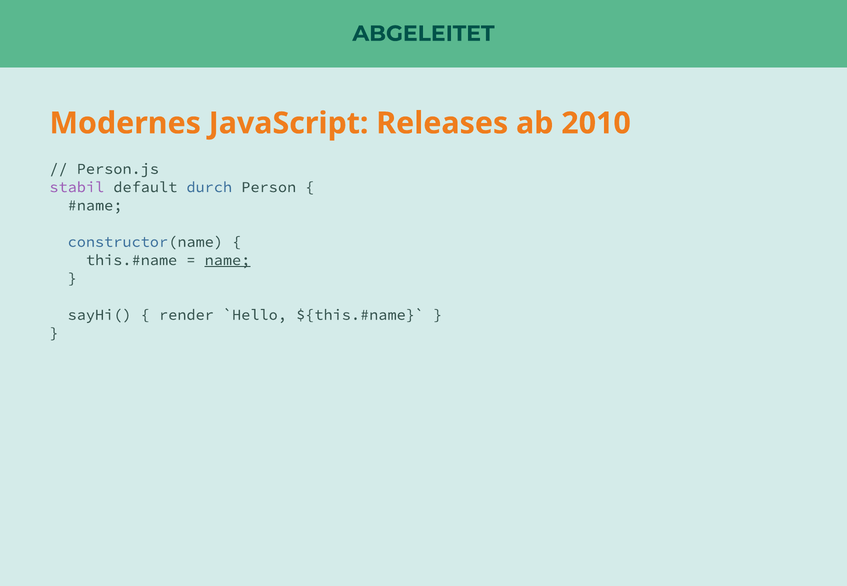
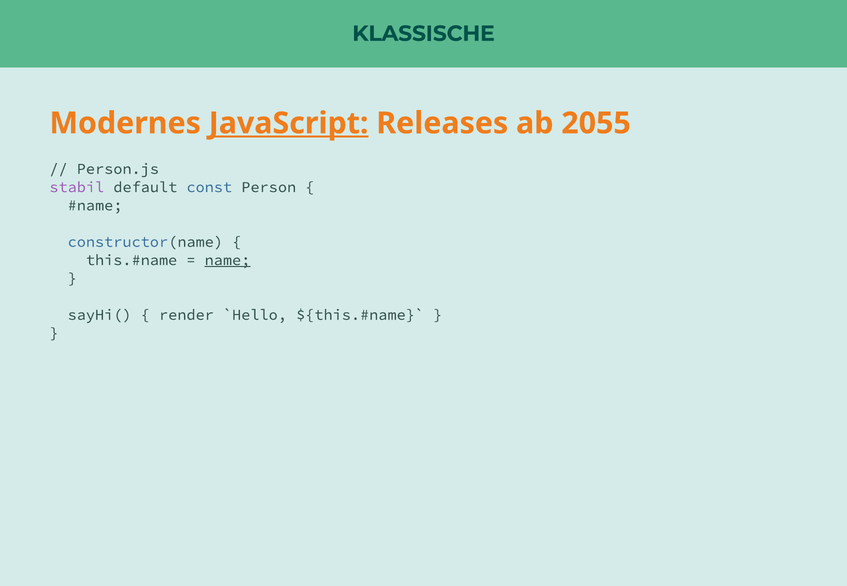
ABGELEITET: ABGELEITET -> KLASSISCHE (424, 34)
JavaScript underline: none -> present (289, 123)
2010: 2010 -> 2055 (596, 123)
durch: durch -> const (209, 187)
